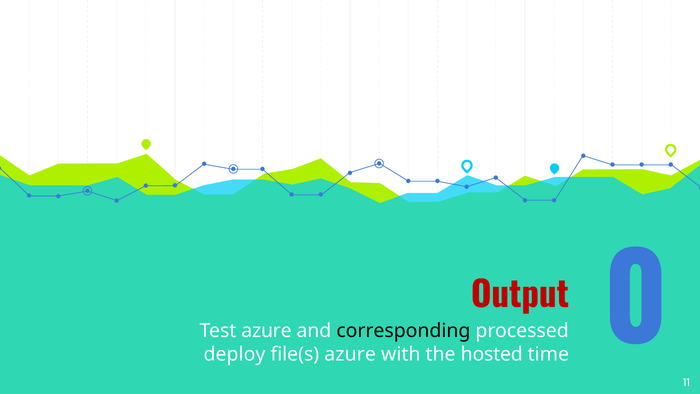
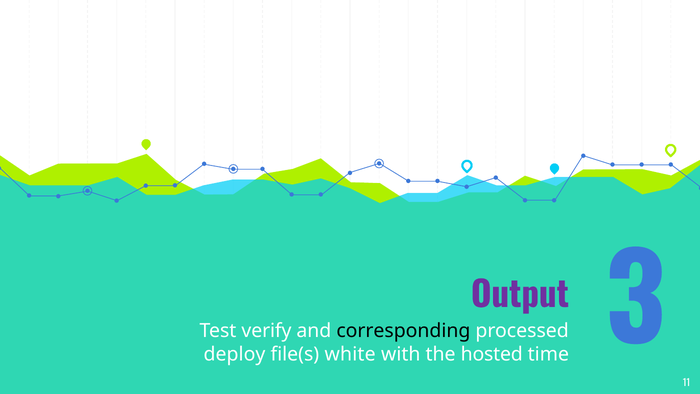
Output colour: red -> purple (520, 295)
Test azure: azure -> verify (266, 331)
file(s azure: azure -> white (350, 354)
0: 0 -> 3 (635, 304)
